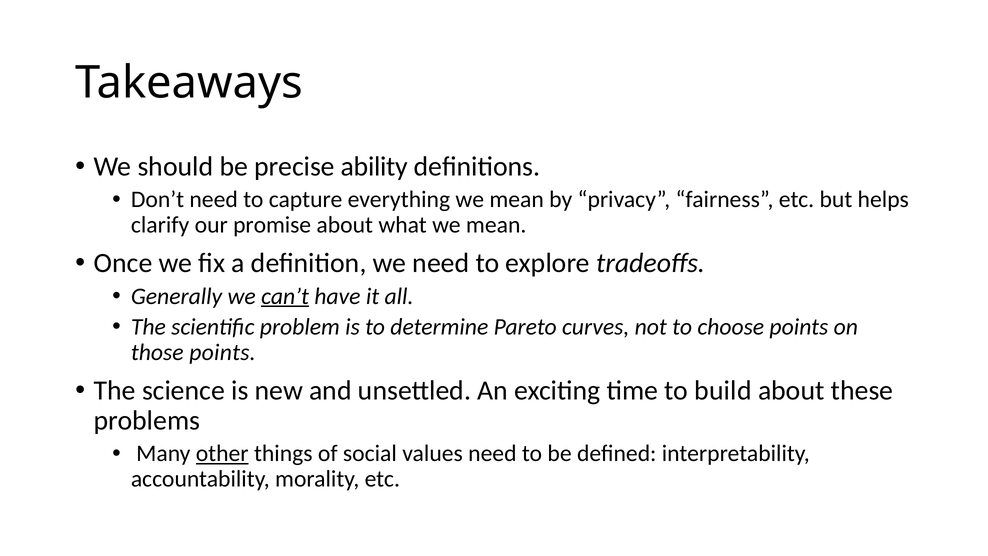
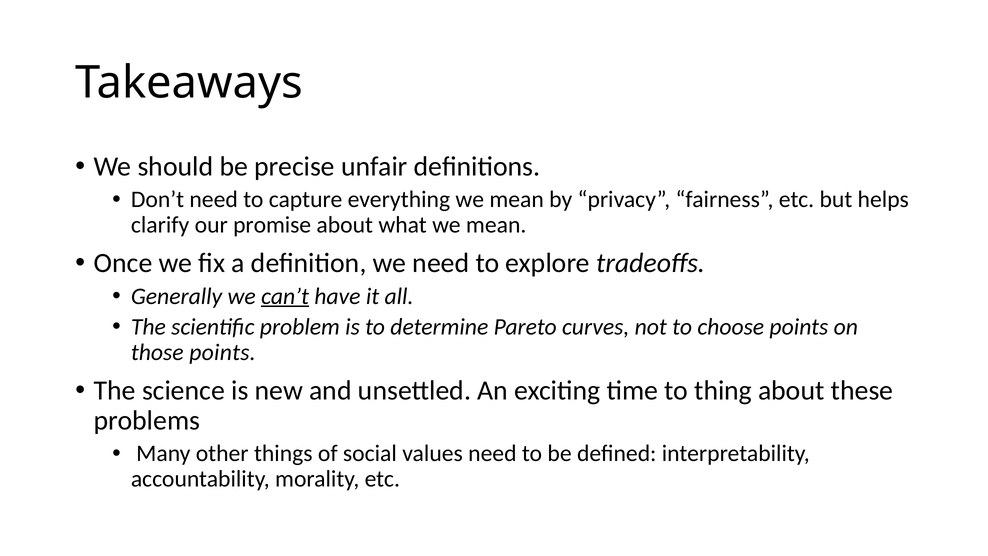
ability: ability -> unfair (374, 167)
build: build -> thing (723, 390)
other underline: present -> none (222, 453)
